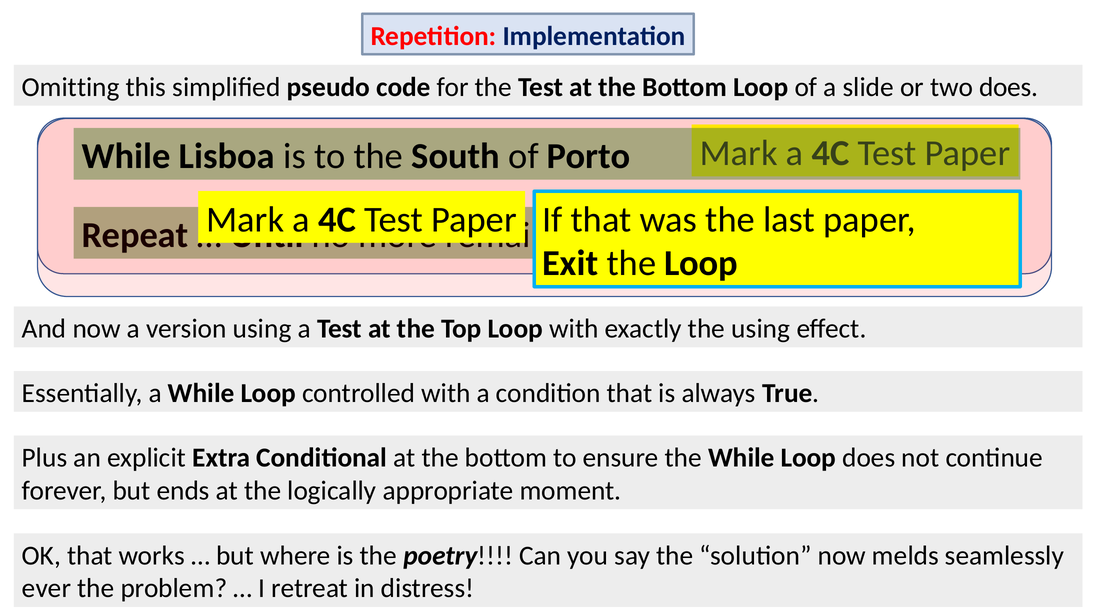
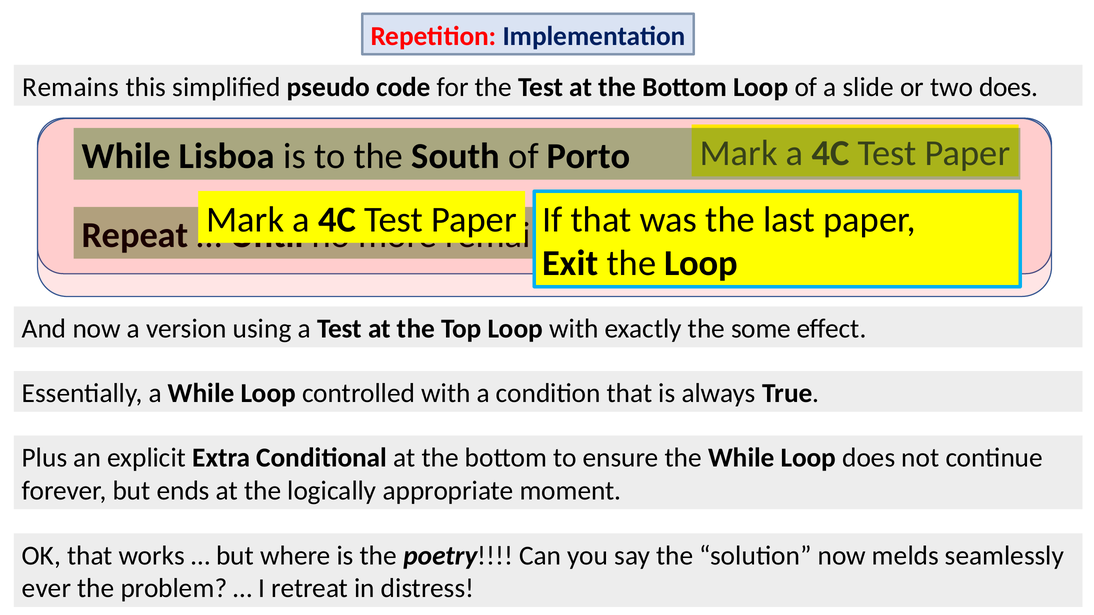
Omitting: Omitting -> Remains (71, 87)
the using: using -> some (761, 329)
